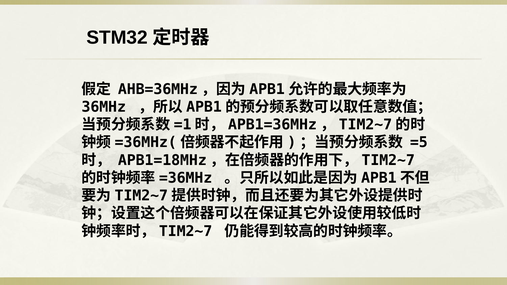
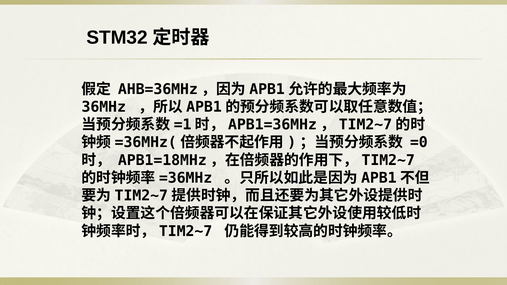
=5: =5 -> =0 (419, 143)
